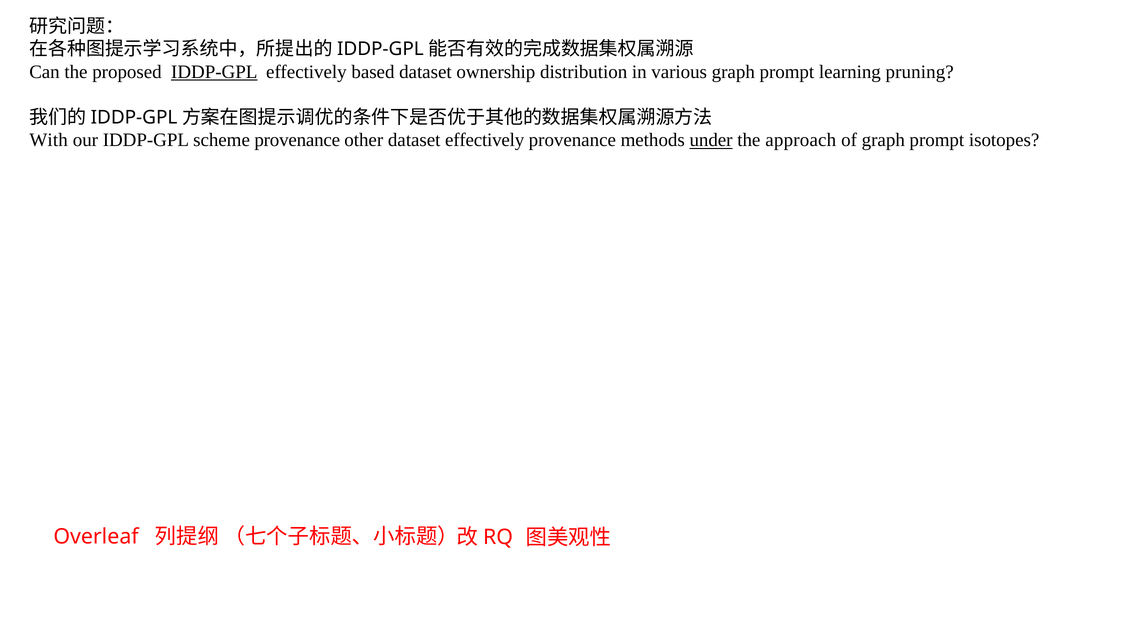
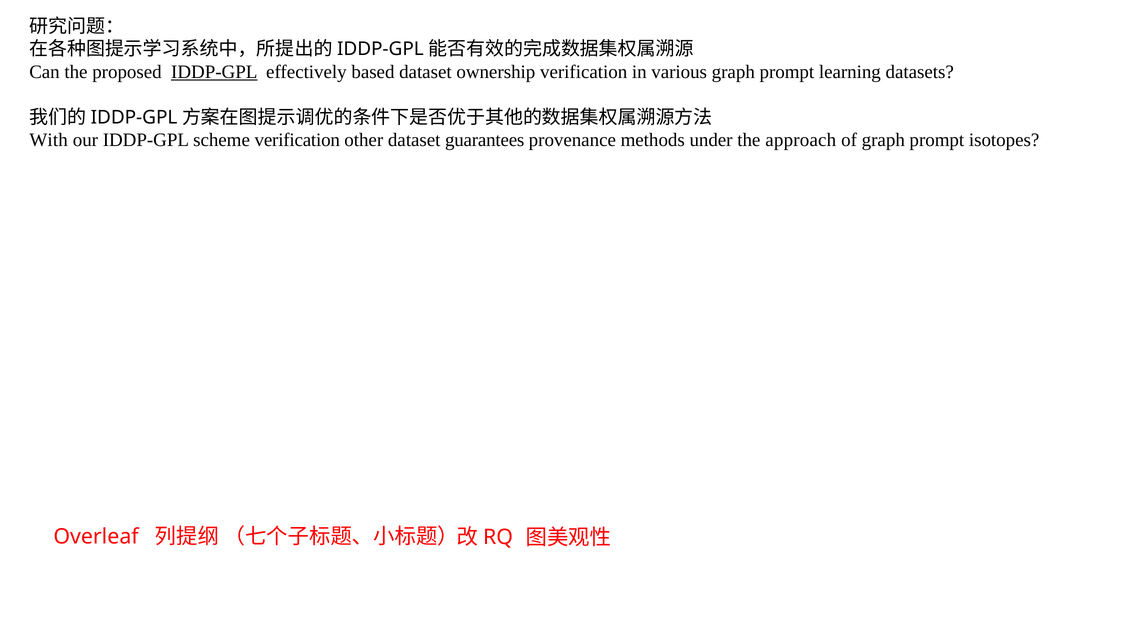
ownership distribution: distribution -> verification (584, 72)
pruning: pruning -> datasets (920, 72)
scheme provenance: provenance -> verification (297, 140)
dataset effectively: effectively -> guarantees (485, 140)
under underline: present -> none (711, 140)
